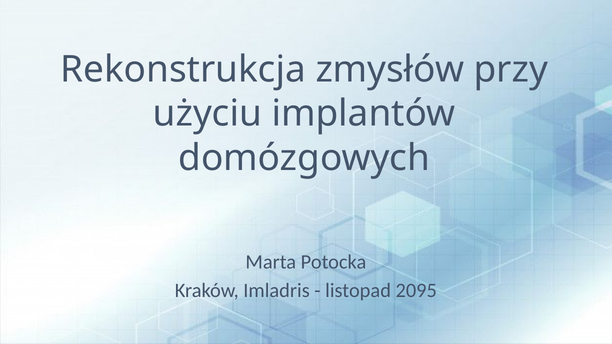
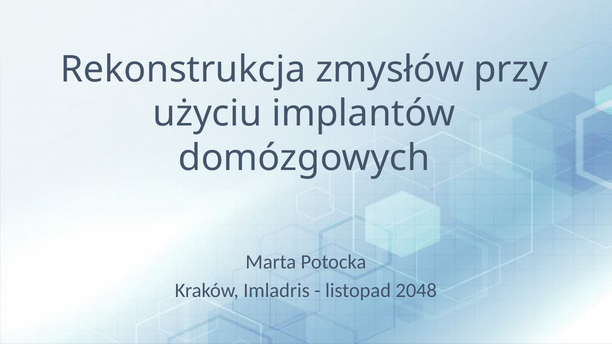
2095: 2095 -> 2048 (416, 291)
